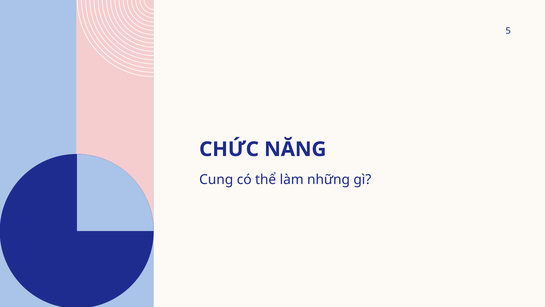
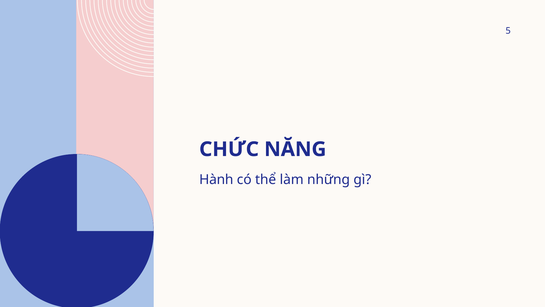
Cung: Cung -> Hành (216, 179)
